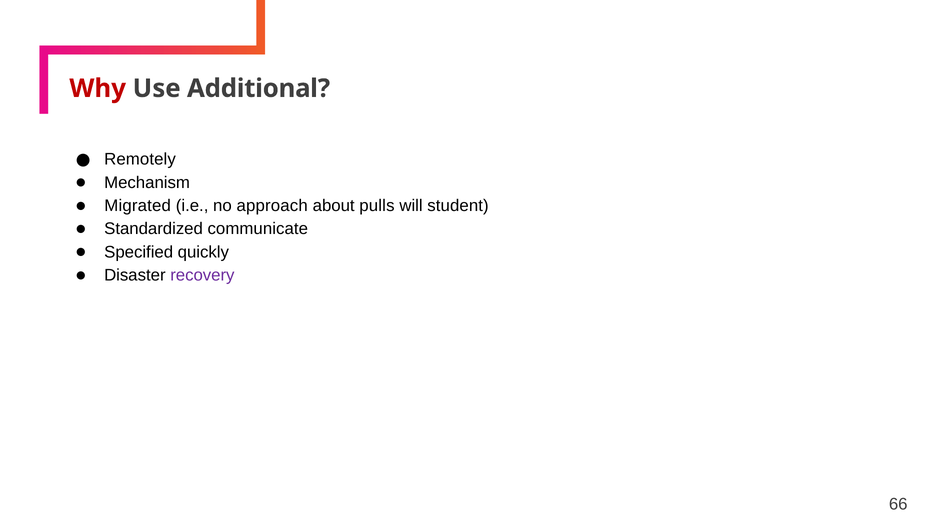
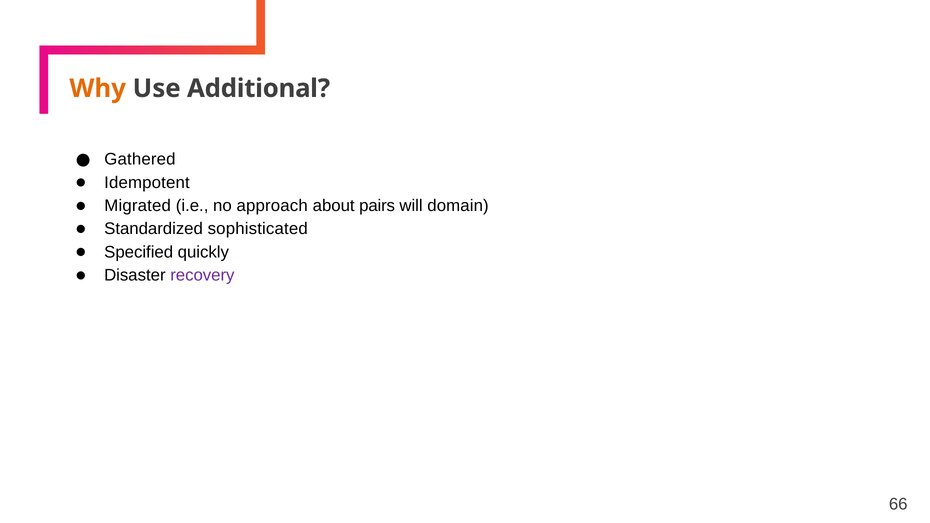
Why colour: red -> orange (98, 88)
Remotely: Remotely -> Gathered (140, 159)
Mechanism: Mechanism -> Idempotent (147, 183)
pulls: pulls -> pairs (377, 206)
student: student -> domain (458, 206)
communicate: communicate -> sophisticated (258, 229)
